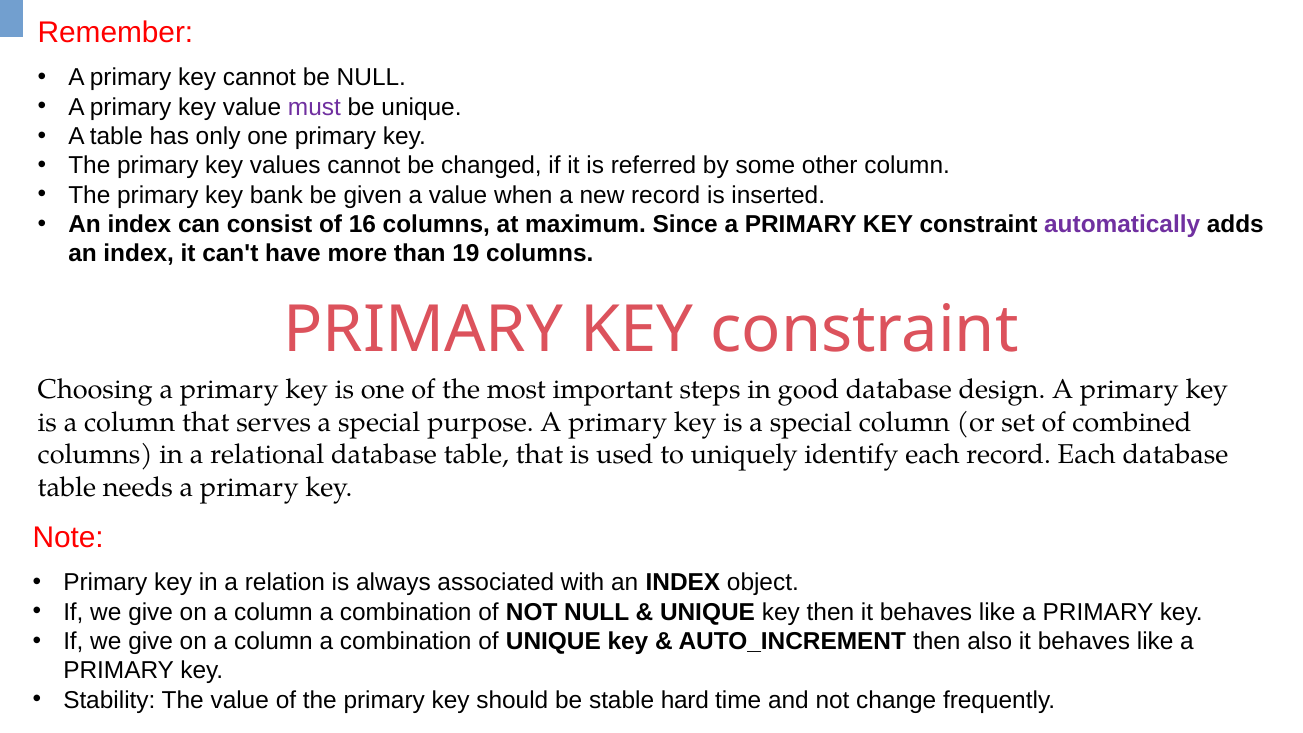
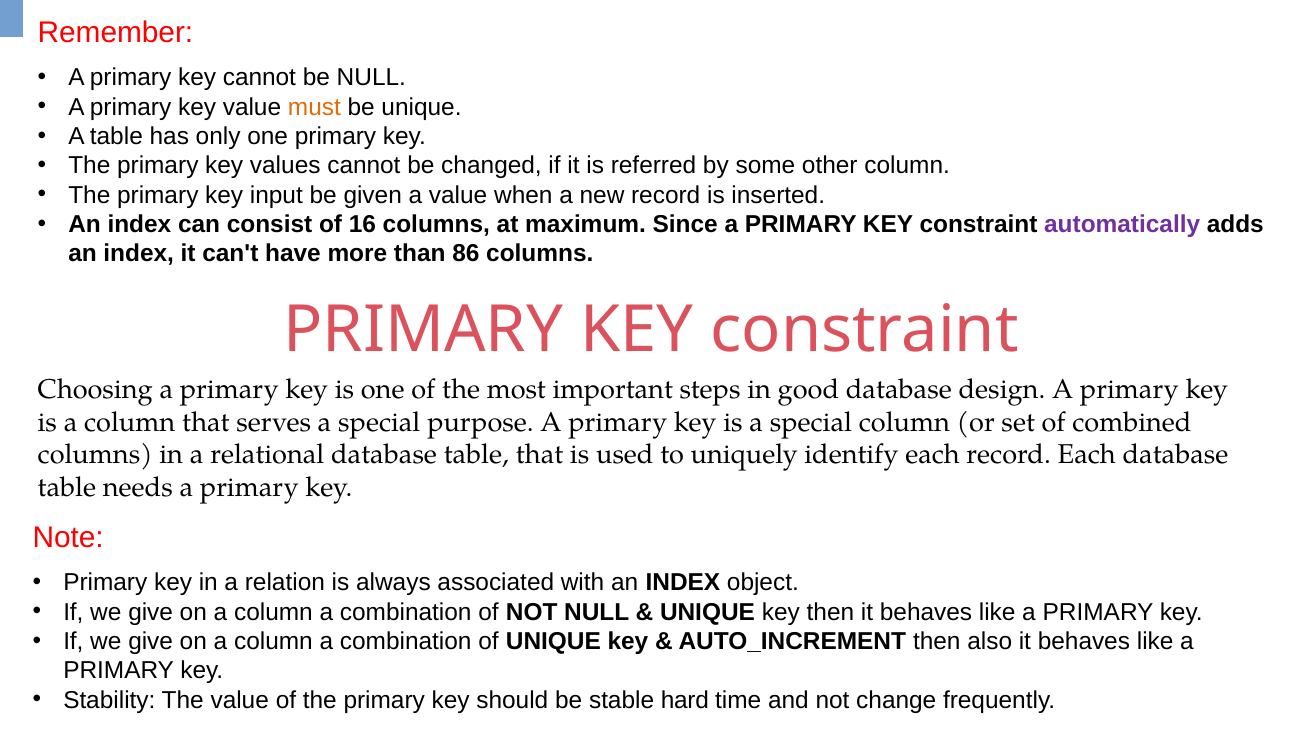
must colour: purple -> orange (314, 107)
bank: bank -> input (276, 195)
19: 19 -> 86 (466, 254)
